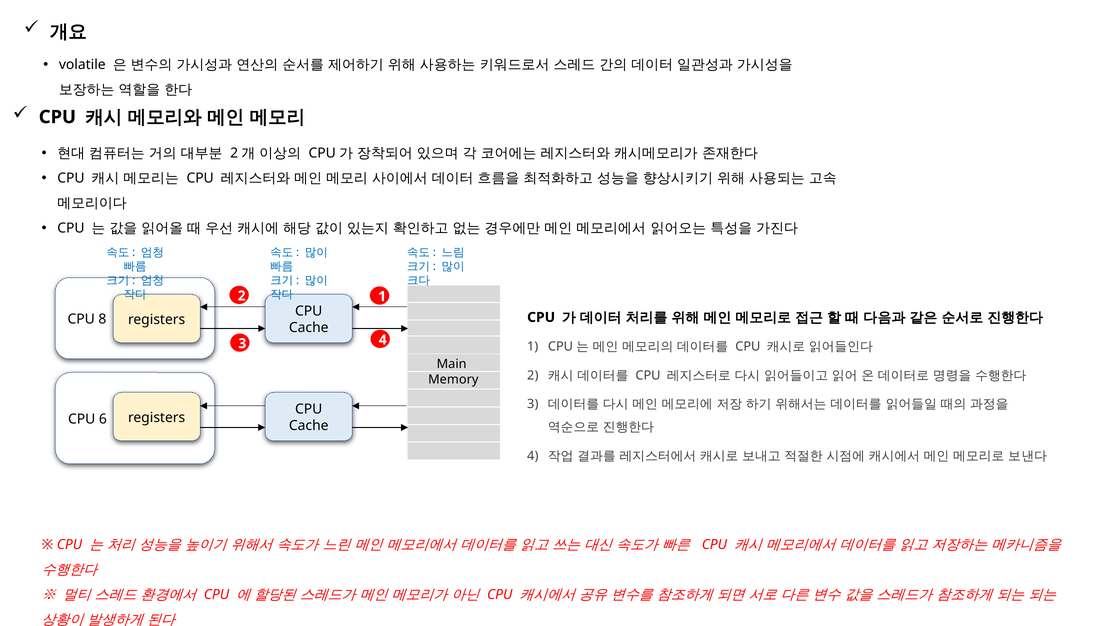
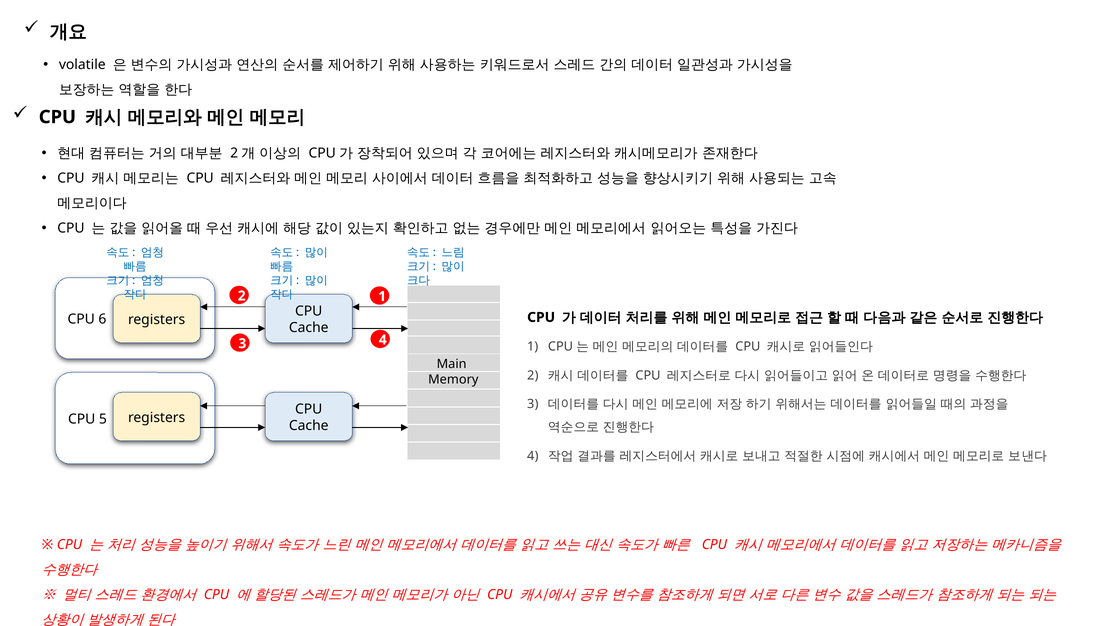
8: 8 -> 6 (102, 319)
6: 6 -> 5 (103, 419)
